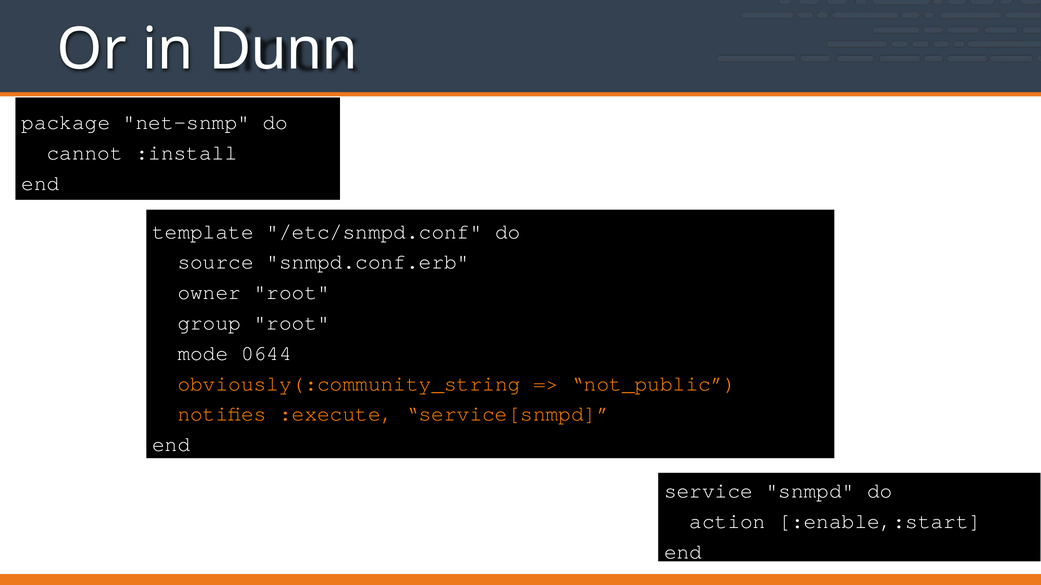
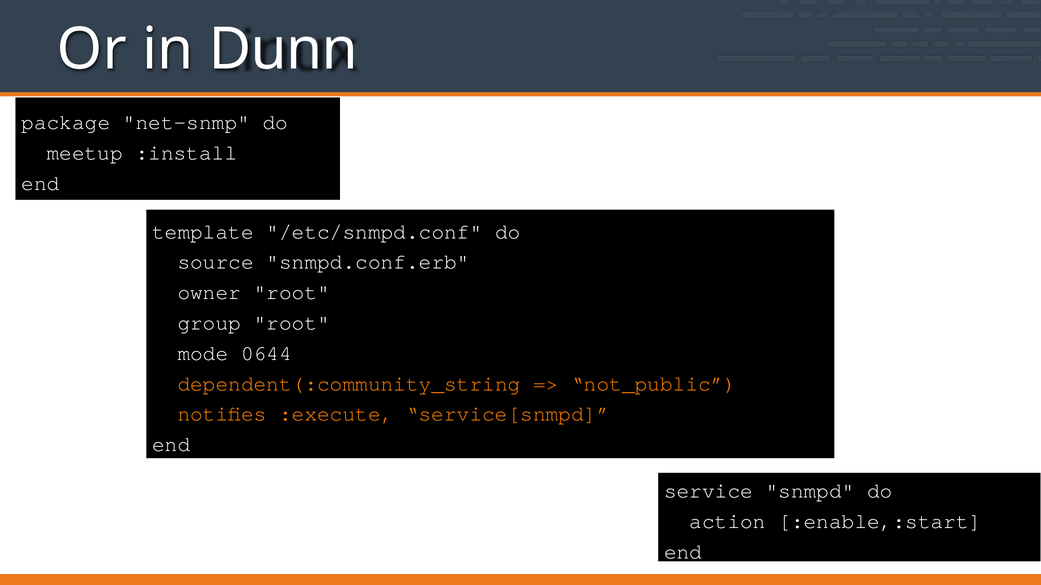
cannot: cannot -> meetup (85, 153)
obviously(:community_string: obviously(:community_string -> dependent(:community_string (349, 384)
